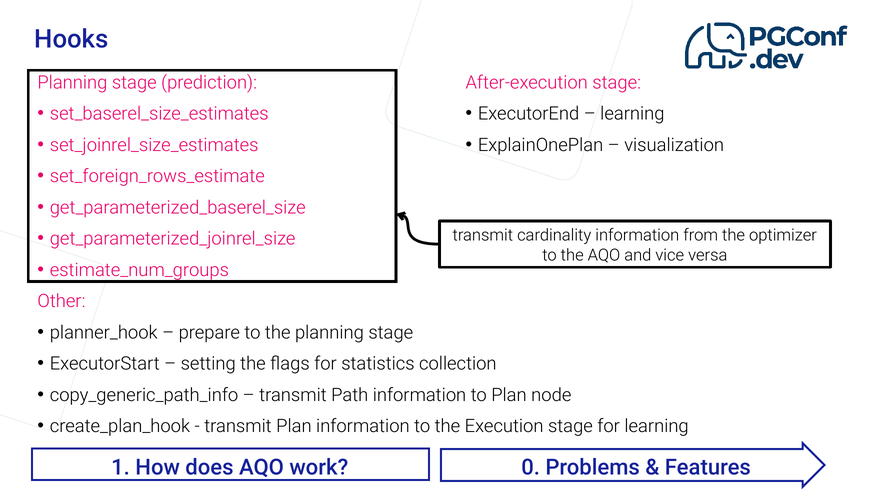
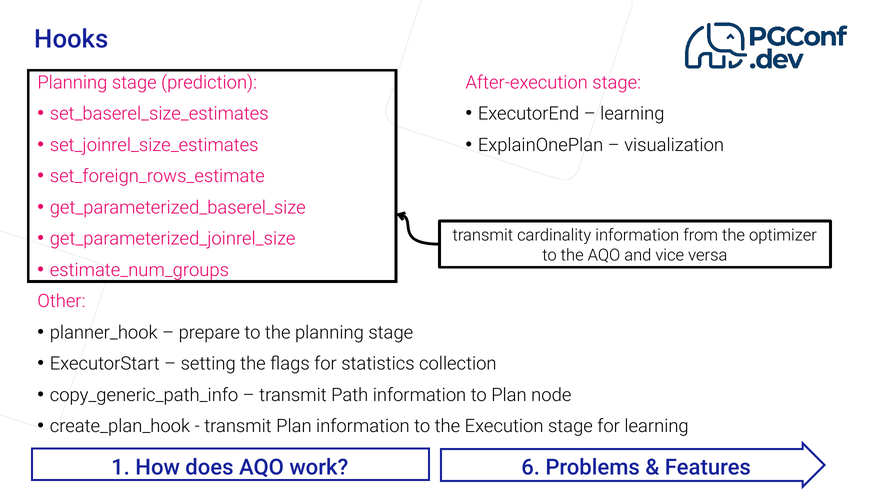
0: 0 -> 6 (531, 468)
